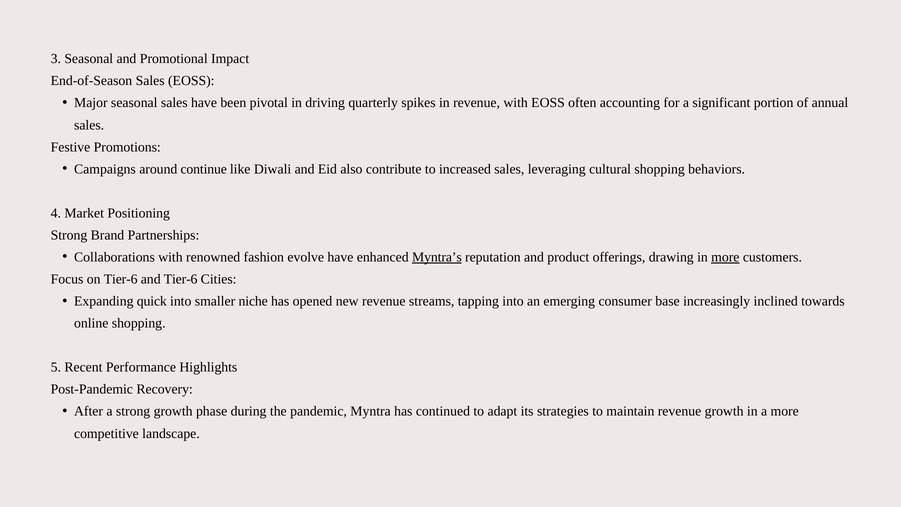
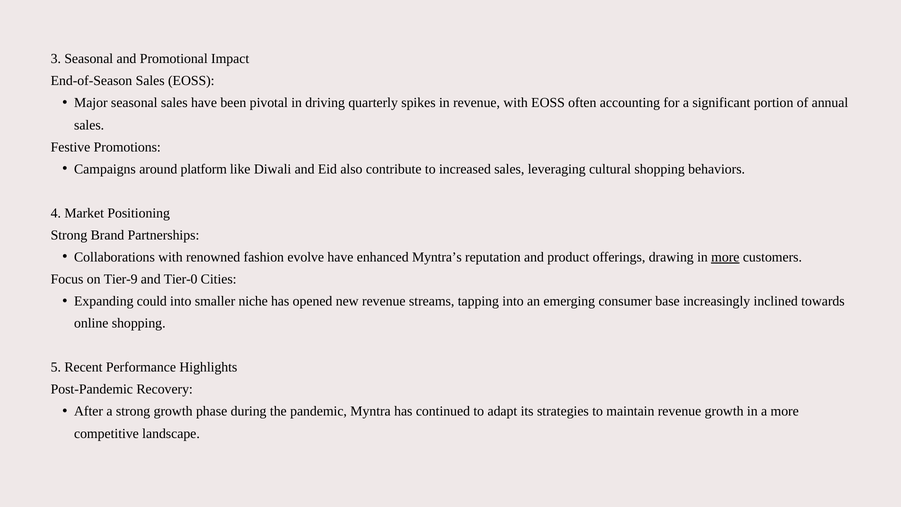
continue: continue -> platform (204, 169)
Myntra’s underline: present -> none (437, 257)
on Tier-6: Tier-6 -> Tier-9 (121, 279)
and Tier-6: Tier-6 -> Tier-0 (181, 279)
quick: quick -> could (152, 301)
